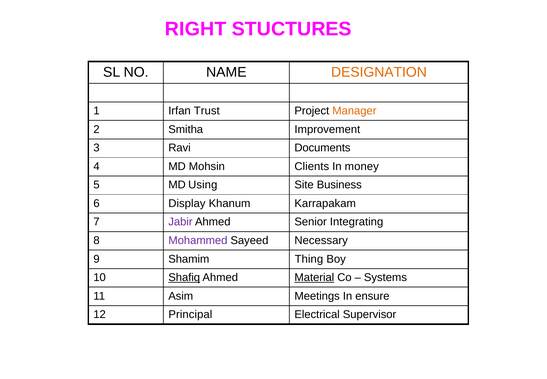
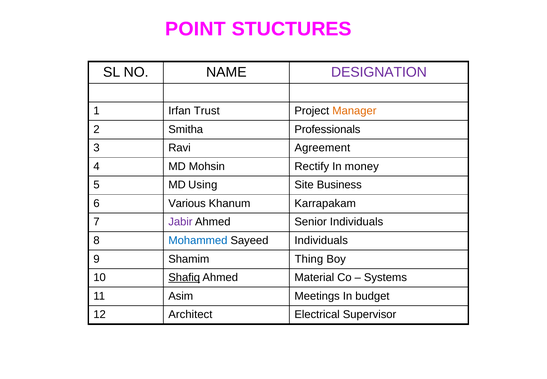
RIGHT: RIGHT -> POINT (196, 29)
DESIGNATION colour: orange -> purple (379, 72)
Improvement: Improvement -> Professionals (327, 129)
Documents: Documents -> Agreement (322, 148)
Clients: Clients -> Rectify (312, 166)
Display: Display -> Various (187, 203)
Senior Integrating: Integrating -> Individuals (357, 222)
Mohammed colour: purple -> blue (198, 240)
Sayeed Necessary: Necessary -> Individuals (321, 240)
Material underline: present -> none (314, 277)
ensure: ensure -> budget (372, 296)
Principal: Principal -> Architect (190, 314)
